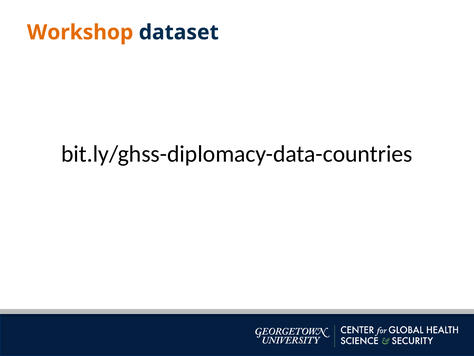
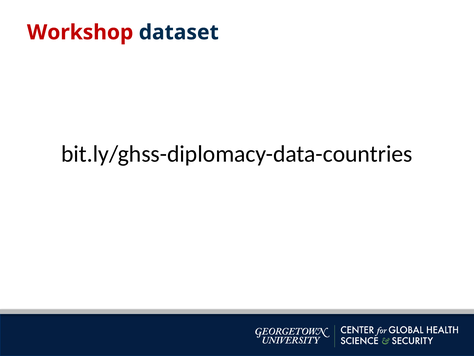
Workshop colour: orange -> red (80, 32)
